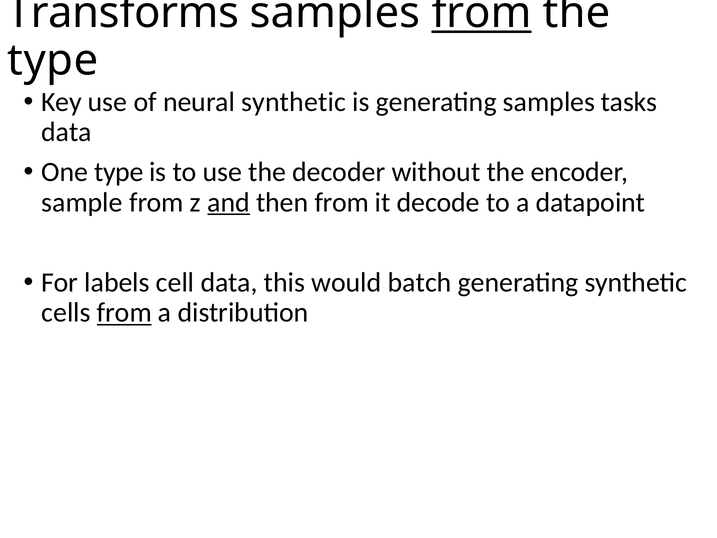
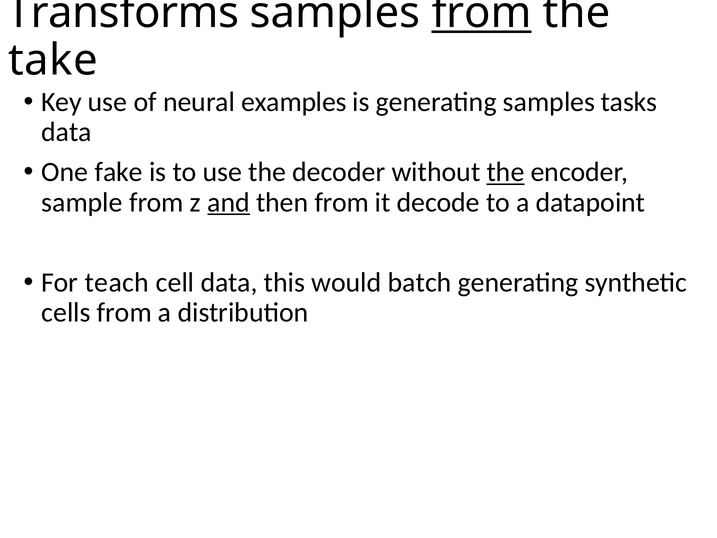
type: type -> take (53, 60)
neural synthetic: synthetic -> examples (294, 102)
One type: type -> fake (119, 172)
the underline: none -> present (505, 172)
labels: labels -> teach (117, 282)
from underline: present -> none (124, 313)
